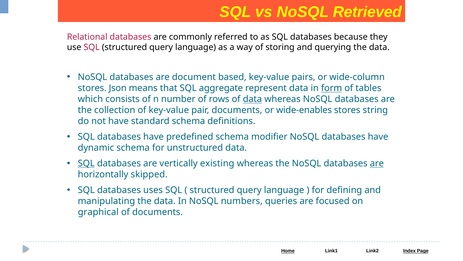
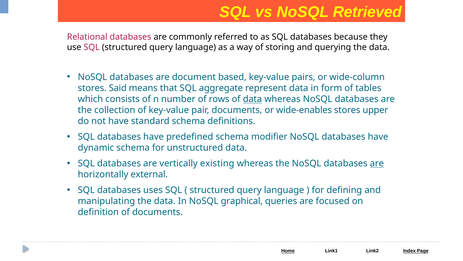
Json: Json -> Said (118, 88)
form underline: present -> none (332, 88)
string: string -> upper (375, 110)
SQL underline: present -> none (86, 163)
skipped: skipped -> external (149, 174)
numbers: numbers -> graphical (242, 201)
graphical: graphical -> definition (98, 212)
